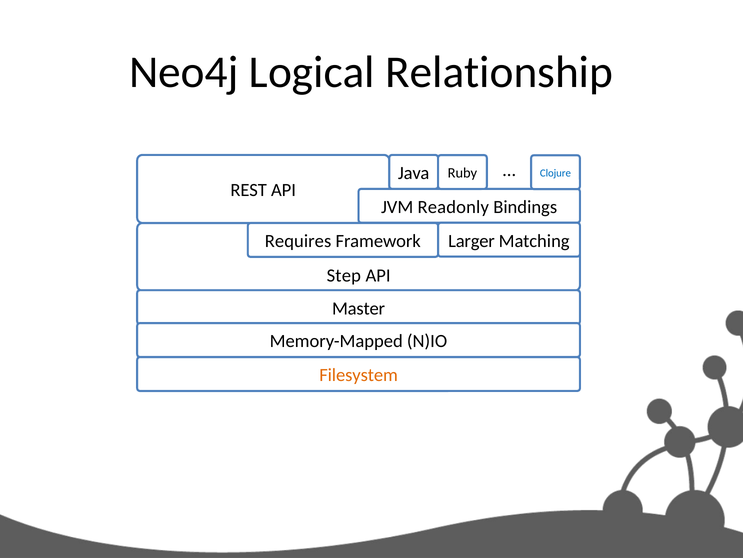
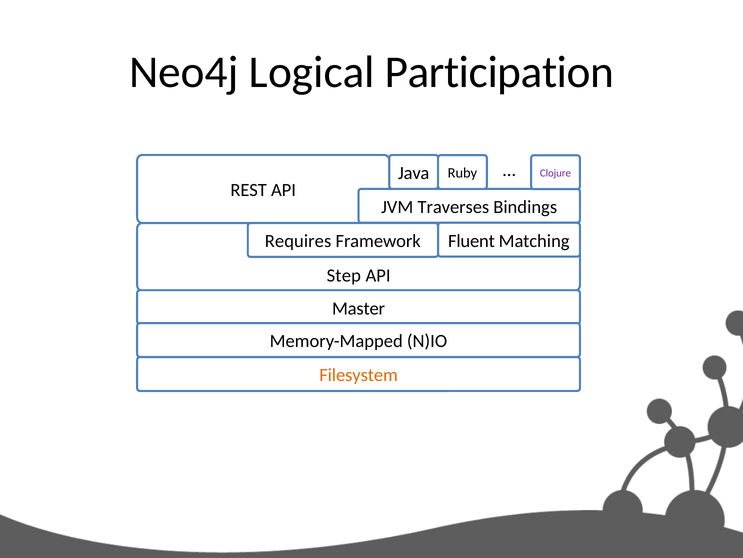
Relationship: Relationship -> Participation (499, 72)
Clojure colour: blue -> purple (555, 173)
Readonly: Readonly -> Traverses (453, 207)
Larger: Larger -> Fluent (471, 241)
